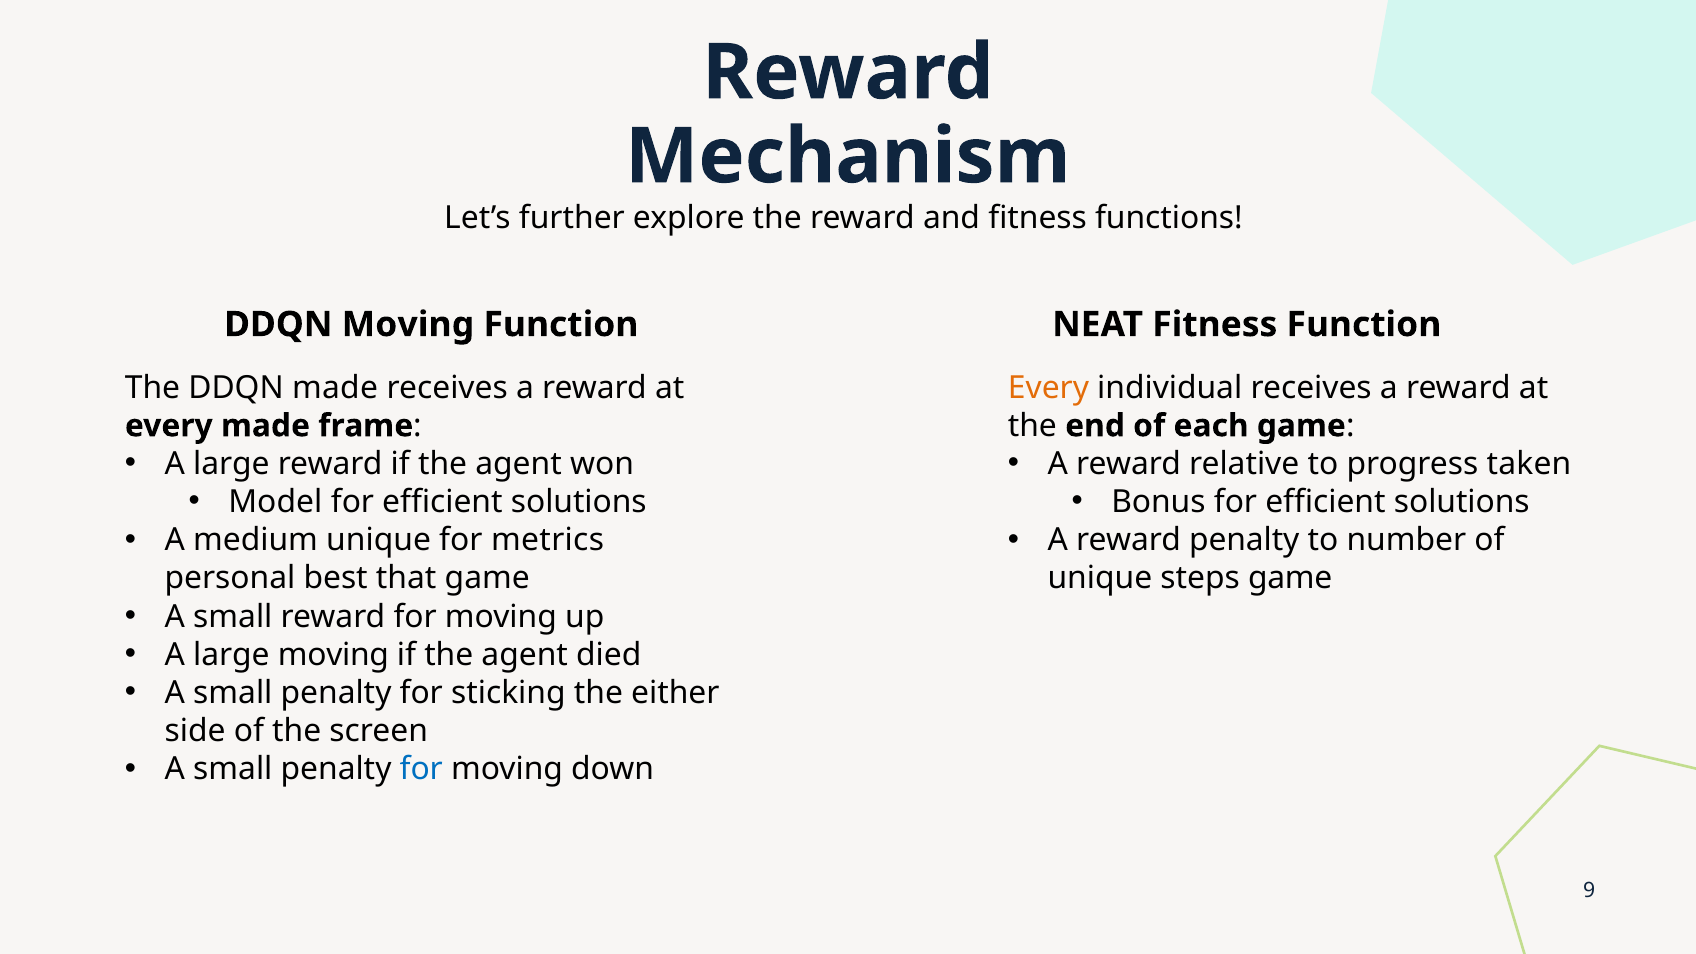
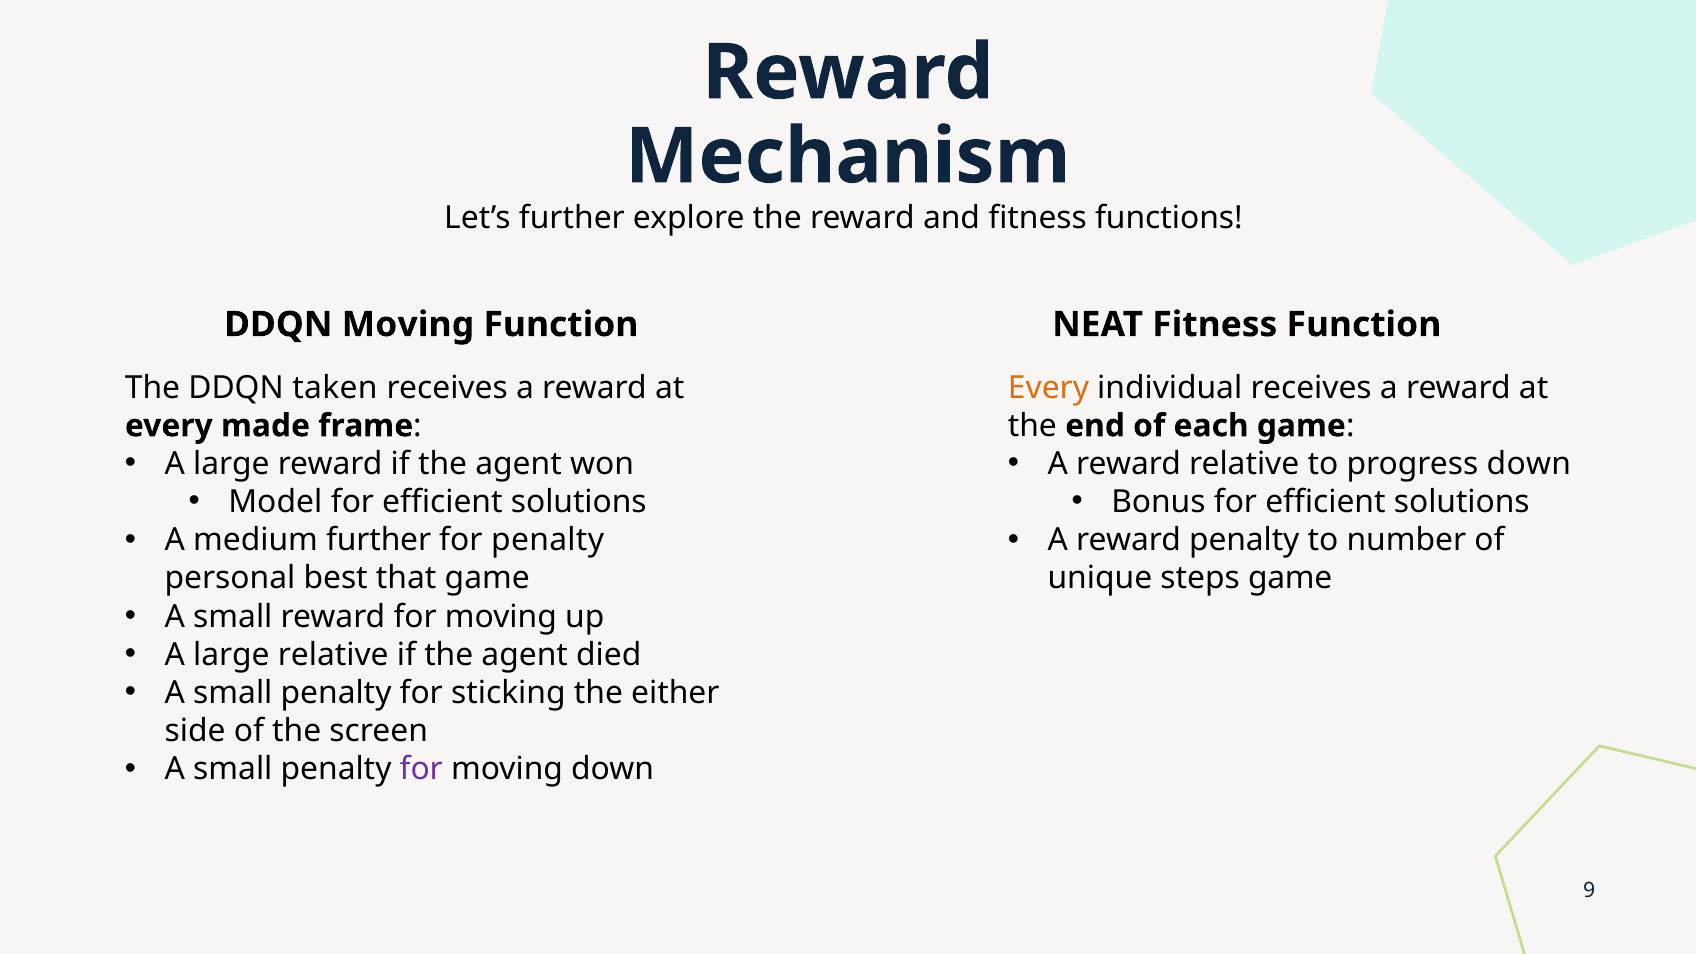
DDQN made: made -> taken (335, 388)
progress taken: taken -> down (1529, 464)
medium unique: unique -> further (379, 540)
for metrics: metrics -> penalty (548, 540)
large moving: moving -> relative (333, 655)
for colour: blue -> purple (421, 769)
